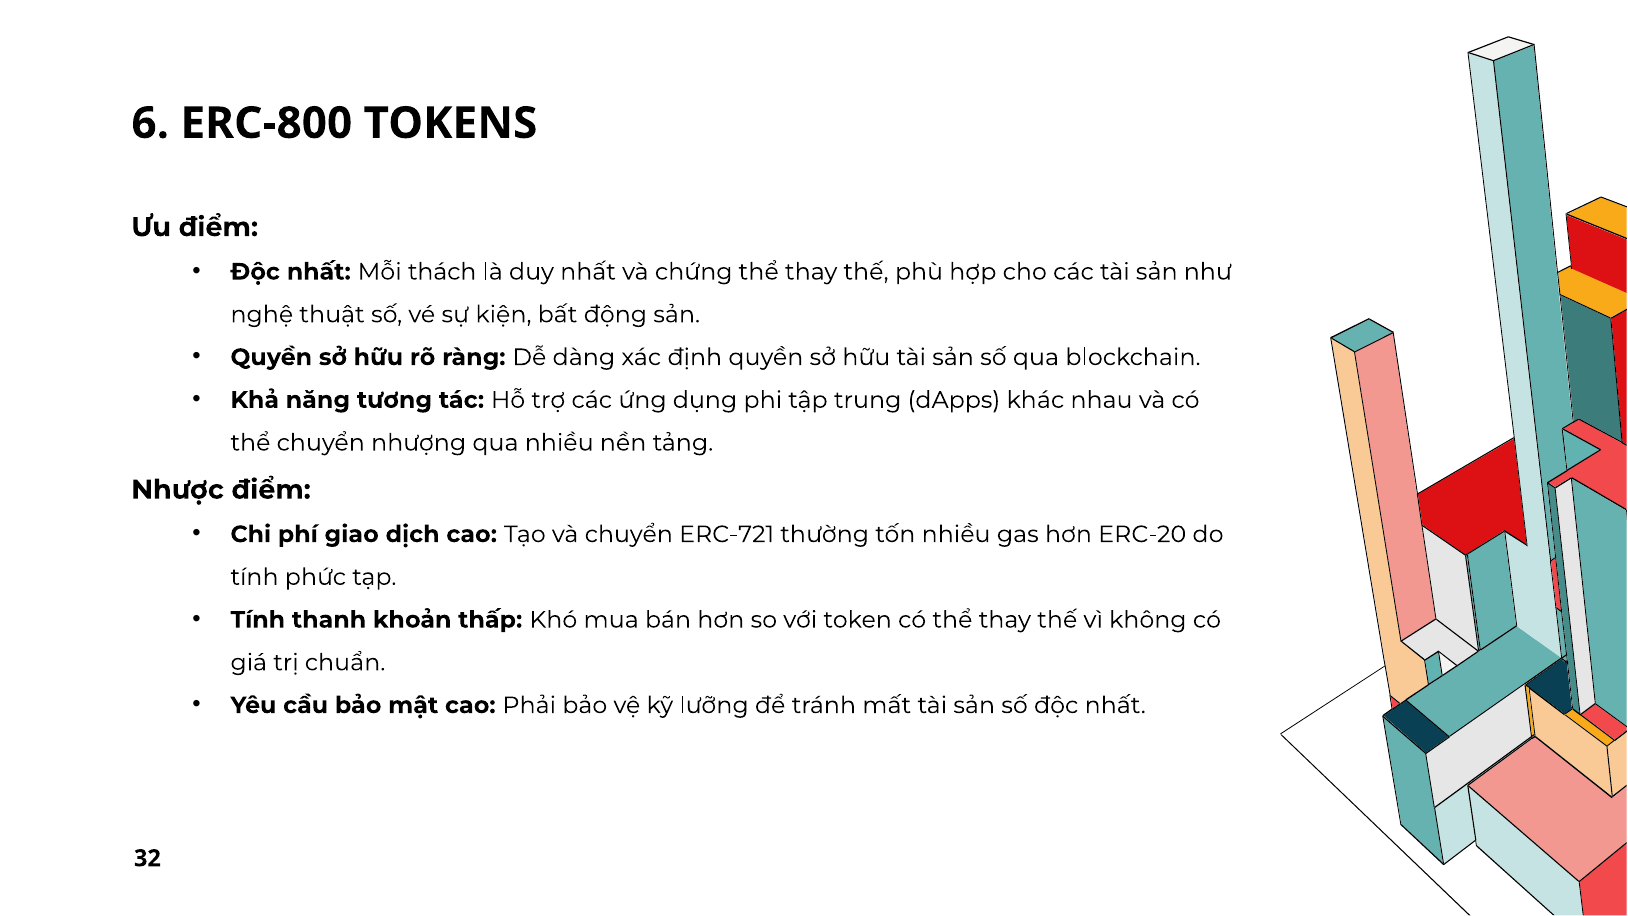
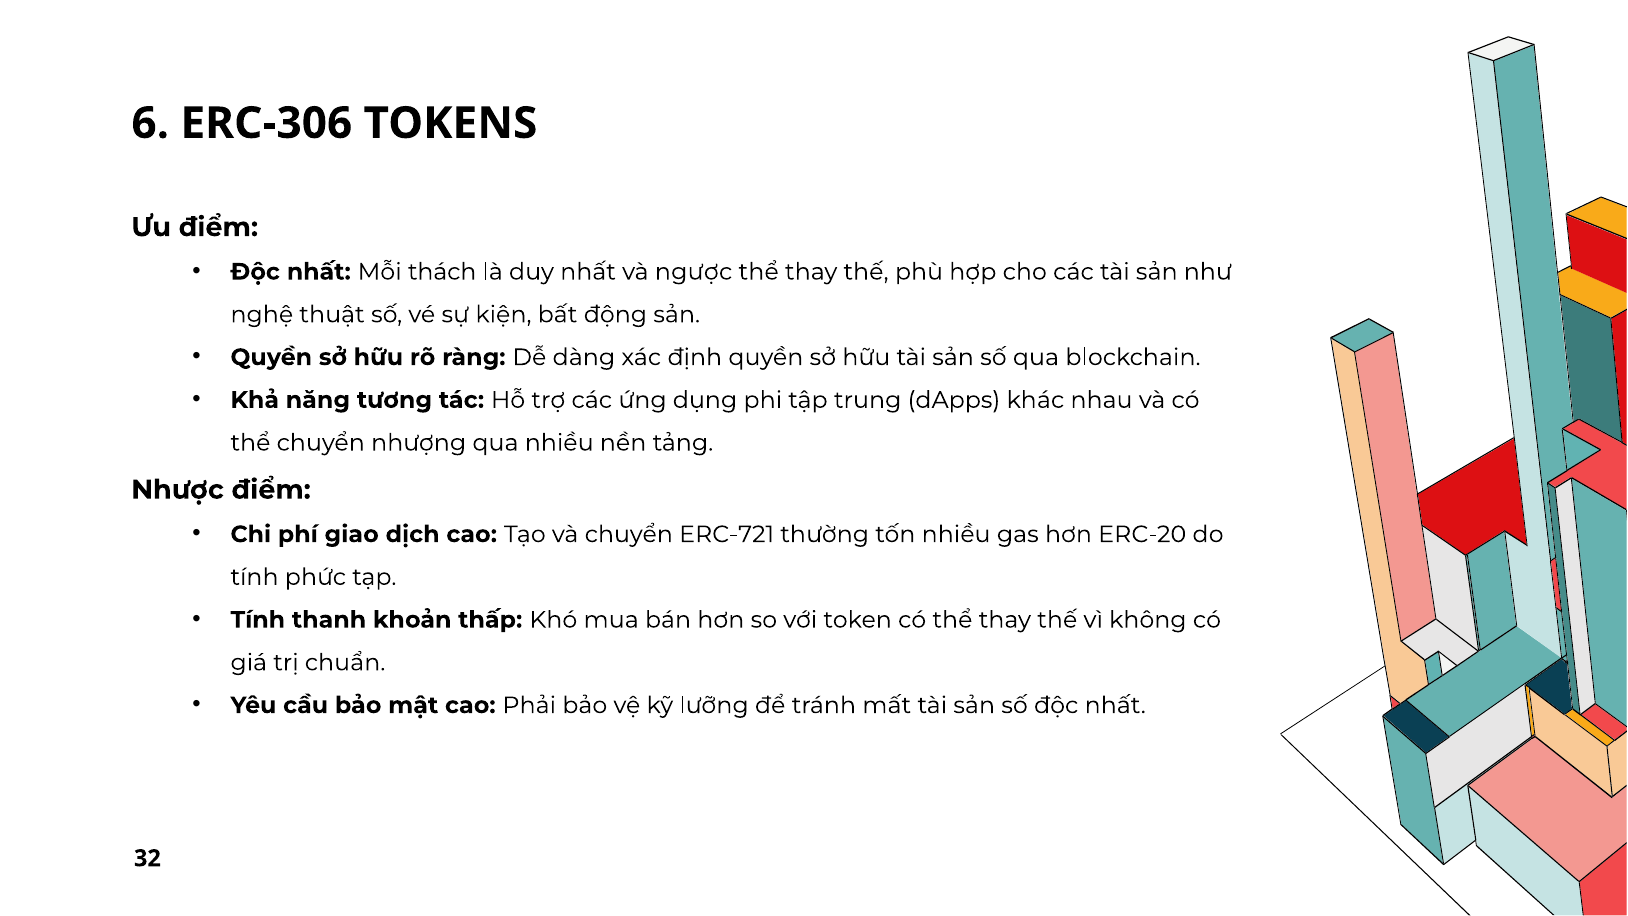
ERC-800: ERC-800 -> ERC-306 (266, 123)
chứng: chứng -> ngược (694, 272)
